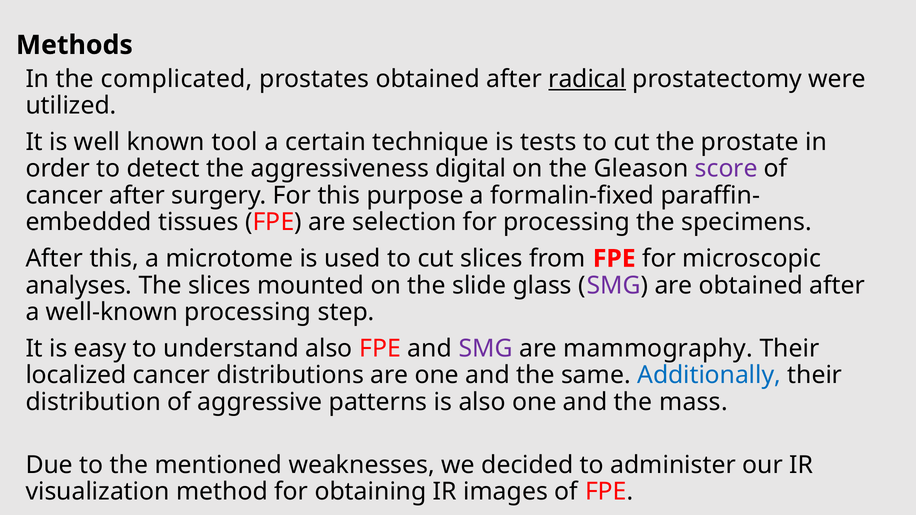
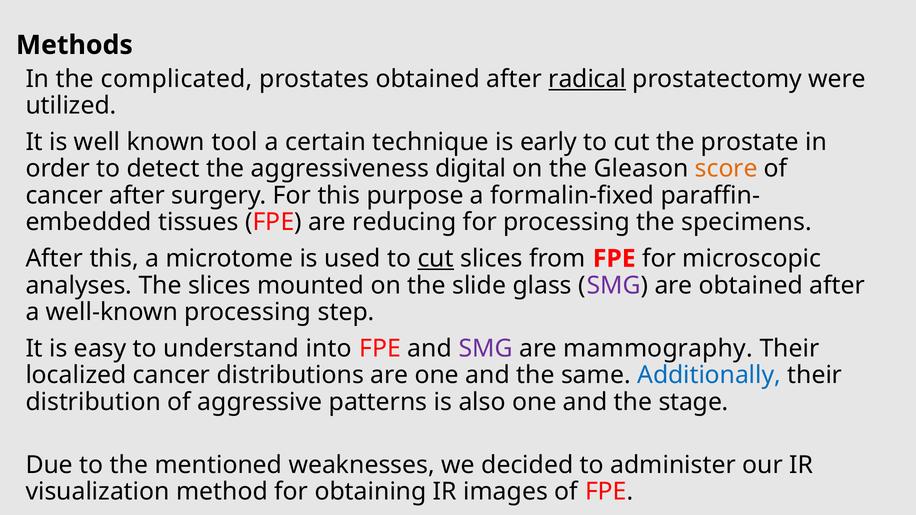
tests: tests -> early (548, 142)
score colour: purple -> orange (726, 169)
selection: selection -> reducing (404, 222)
cut underline: none -> present (436, 259)
understand also: also -> into (329, 349)
mass: mass -> stage (694, 402)
